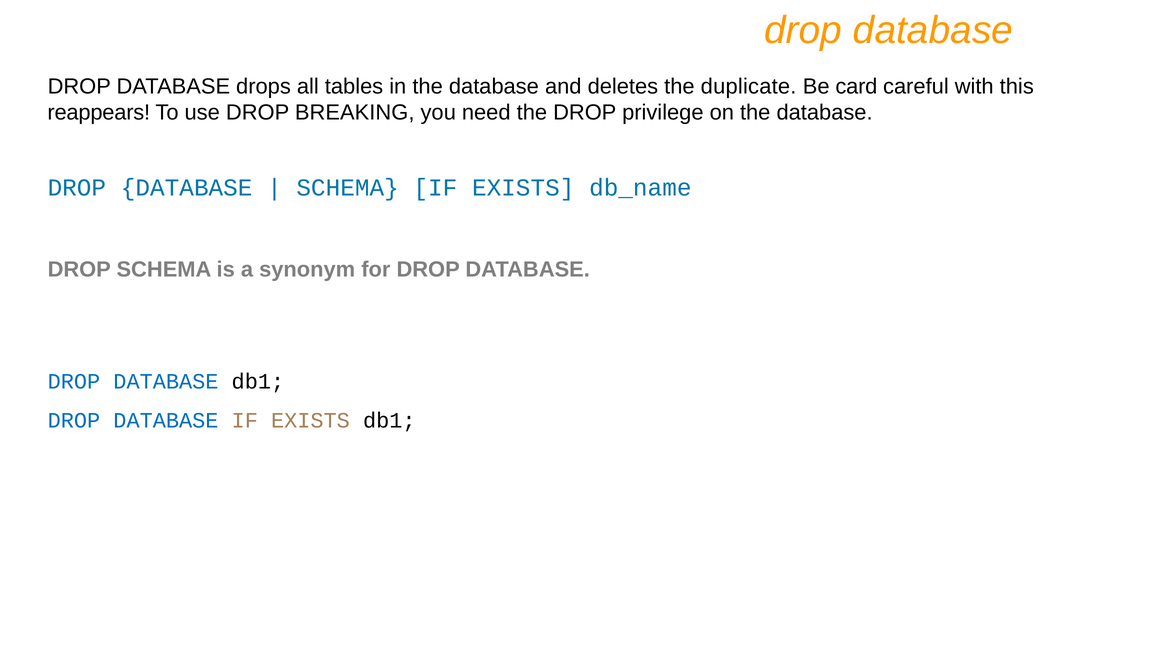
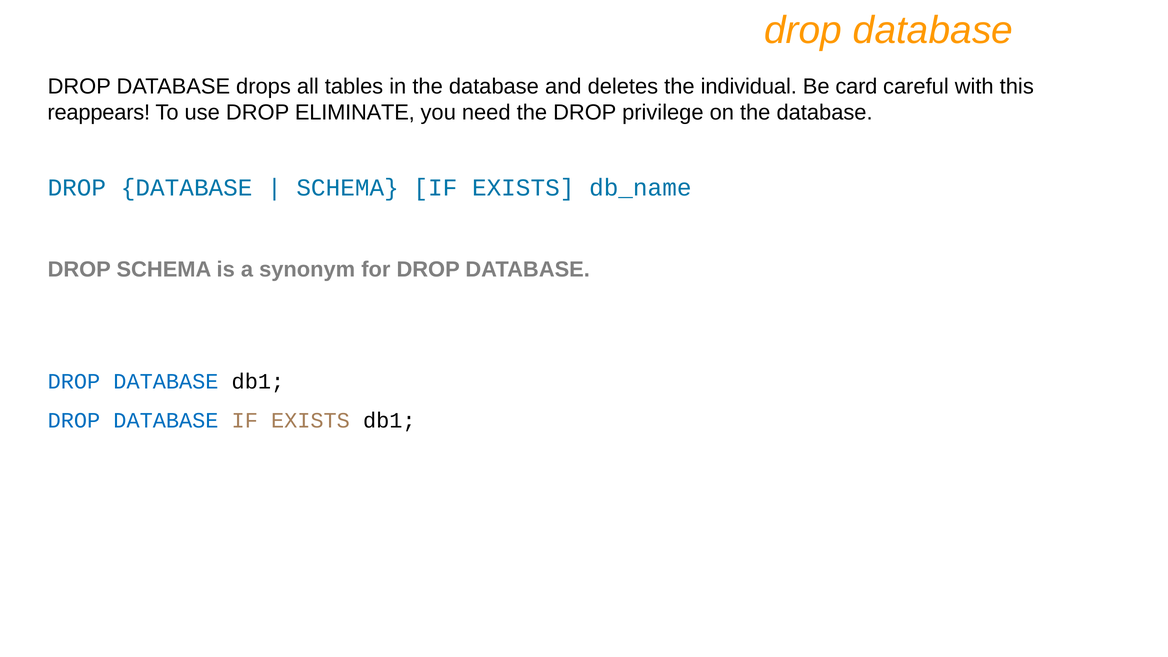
duplicate: duplicate -> individual (749, 86)
BREAKING: BREAKING -> ELIMINATE (355, 113)
